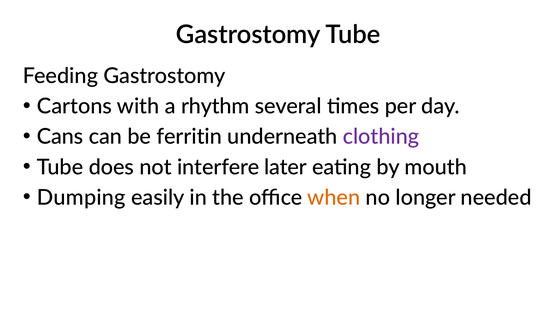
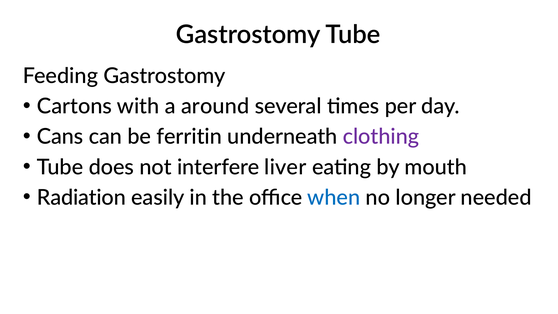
rhythm: rhythm -> around (215, 106)
later: later -> liver (285, 167)
Dumping: Dumping -> Radiation (81, 198)
when colour: orange -> blue (334, 198)
